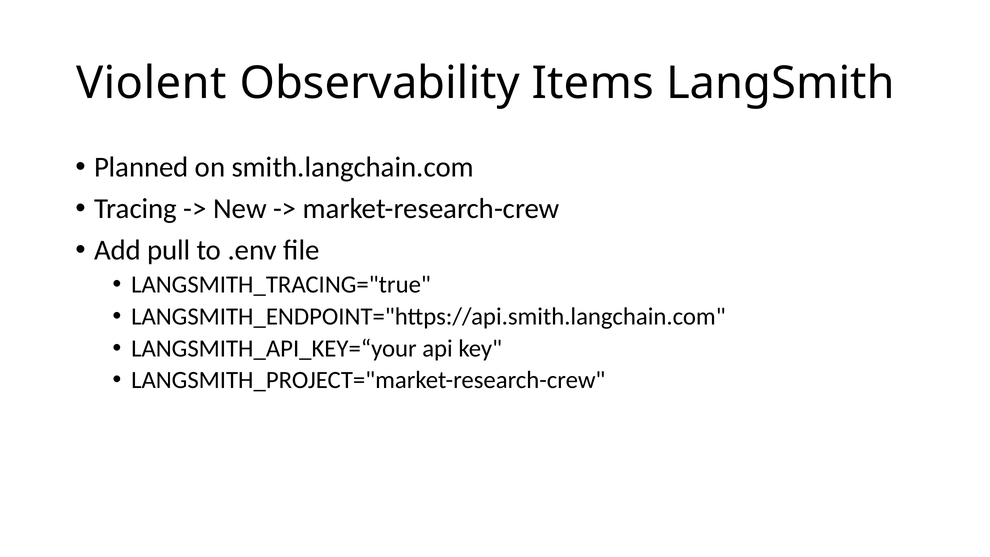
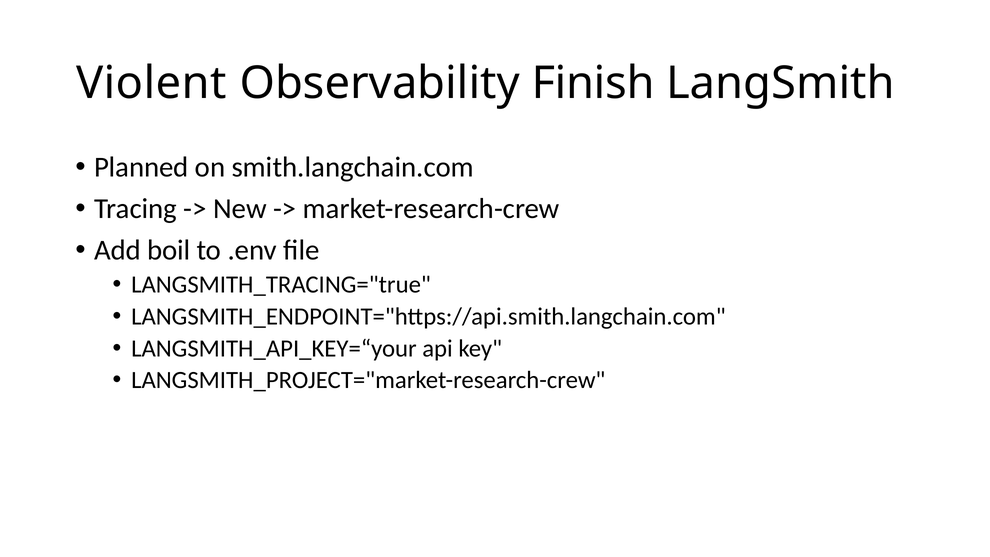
Items: Items -> Finish (593, 83)
pull: pull -> boil (169, 250)
